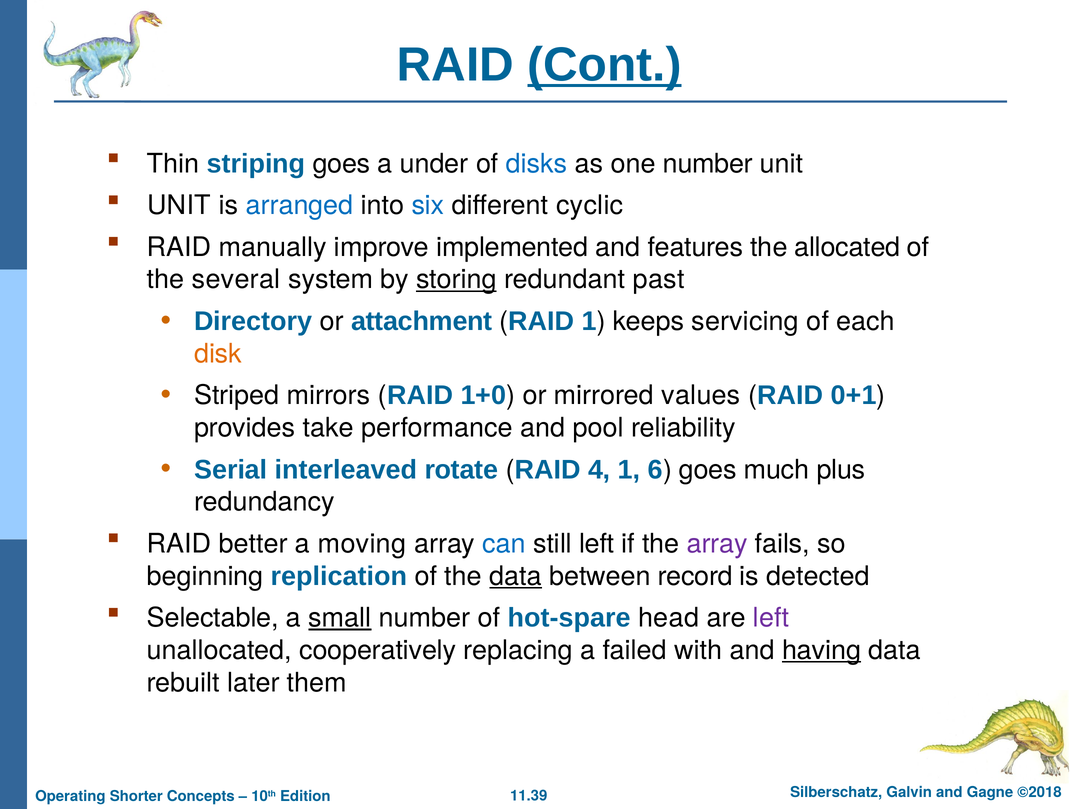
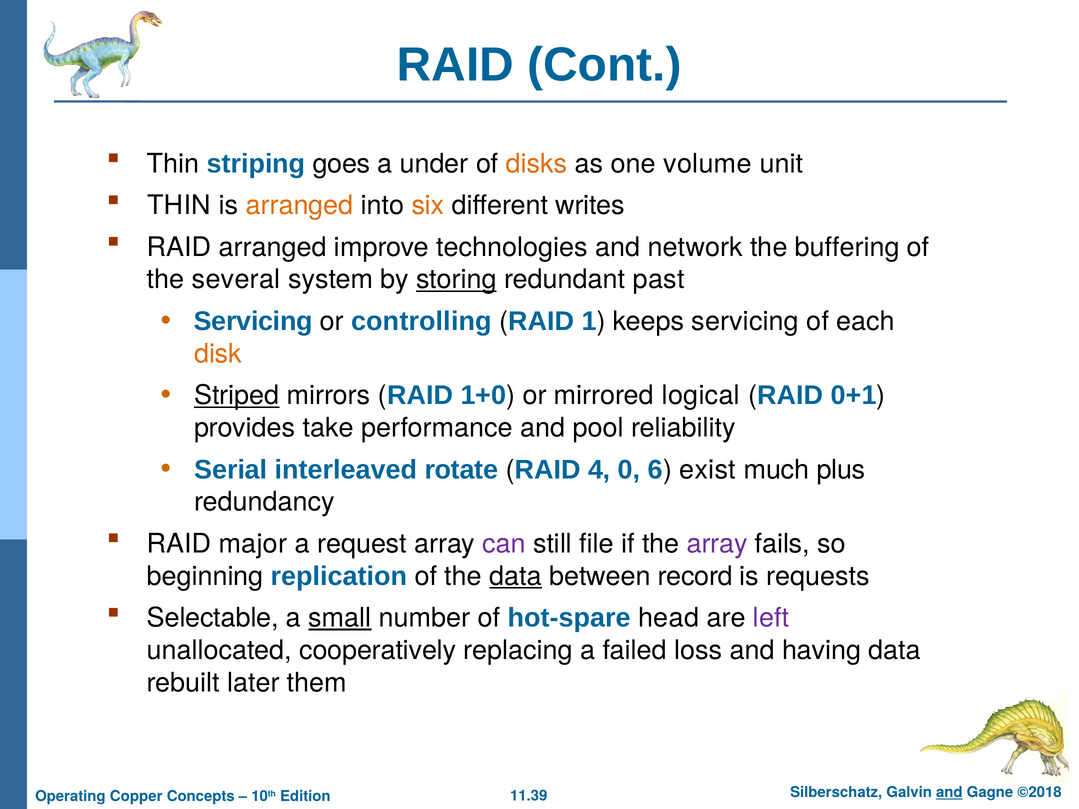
Cont underline: present -> none (605, 65)
disks colour: blue -> orange (536, 164)
one number: number -> volume (708, 164)
UNIT: UNIT -> THIN (179, 205)
arranged colour: blue -> orange (300, 205)
six colour: blue -> orange (428, 205)
cyclic: cyclic -> writes (590, 205)
RAID manually: manually -> arranged (273, 247)
implemented: implemented -> technologies (512, 247)
features: features -> network (695, 247)
allocated: allocated -> buffering (847, 247)
Directory: Directory -> Servicing (253, 321)
attachment: attachment -> controlling (422, 321)
Striped underline: none -> present (237, 396)
values: values -> logical (701, 396)
4 1: 1 -> 0 (629, 470)
6 goes: goes -> exist (708, 470)
better: better -> major (253, 544)
moving: moving -> request (362, 544)
can colour: blue -> purple (504, 544)
still left: left -> file (597, 544)
detected: detected -> requests (818, 576)
with: with -> loss (698, 650)
having underline: present -> none (822, 650)
and underline: none -> present (949, 793)
Shorter: Shorter -> Copper (136, 797)
